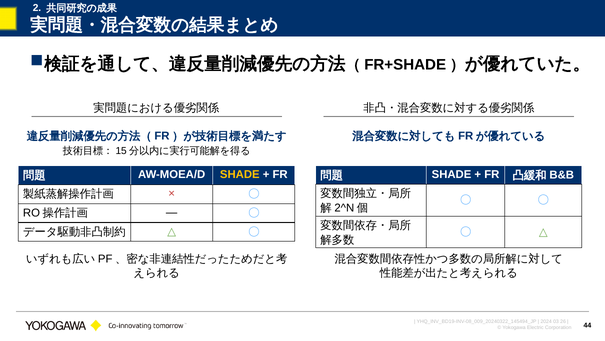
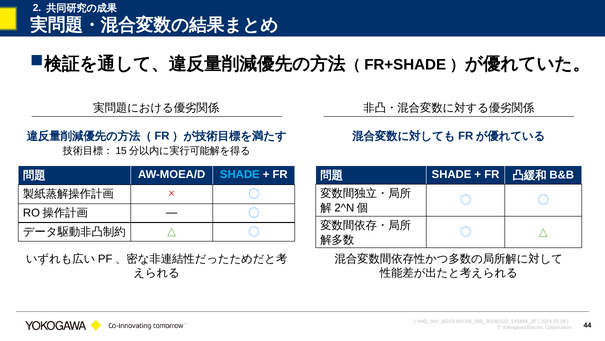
SHADE colour: yellow -> light blue (240, 174)
